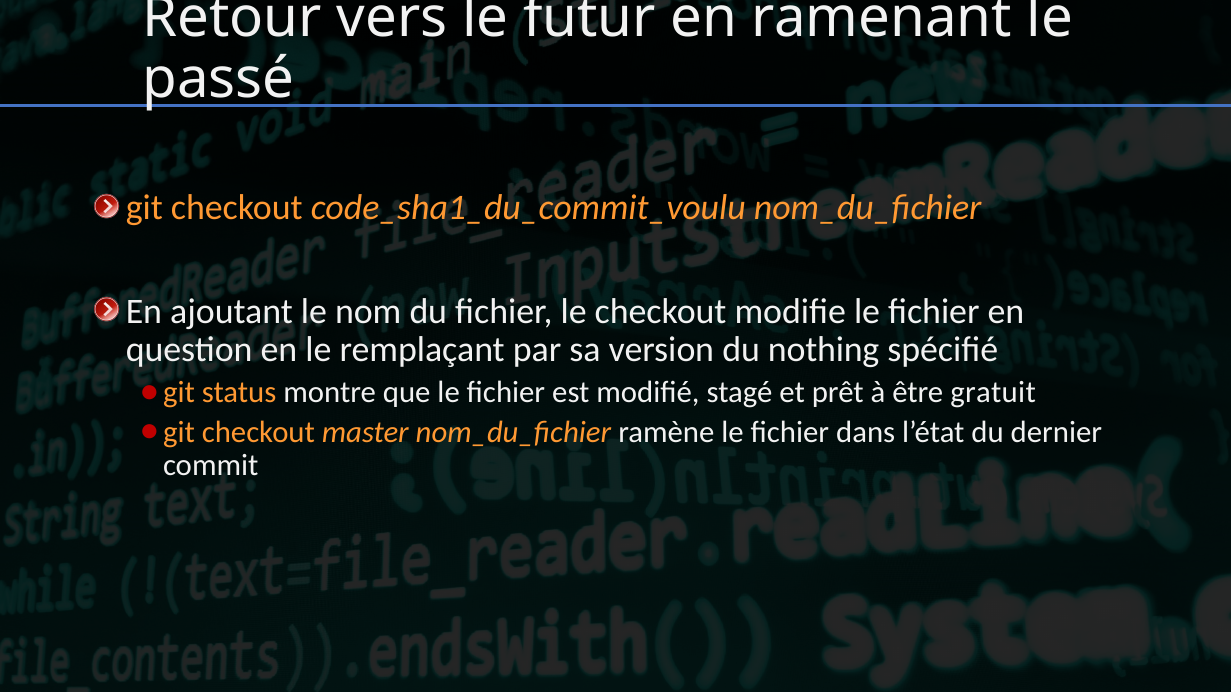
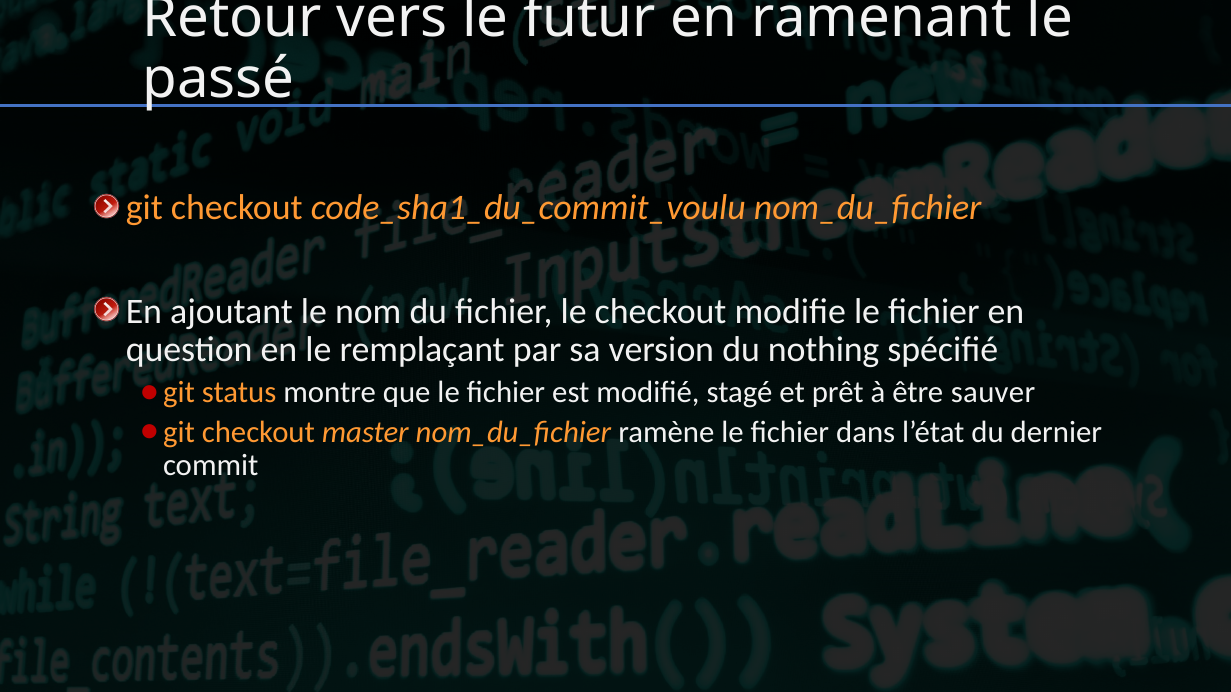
gratuit: gratuit -> sauver (993, 393)
